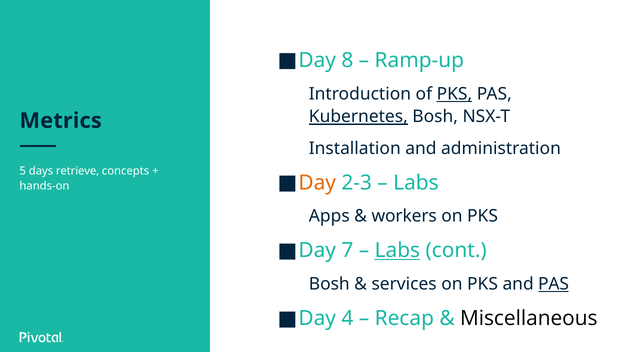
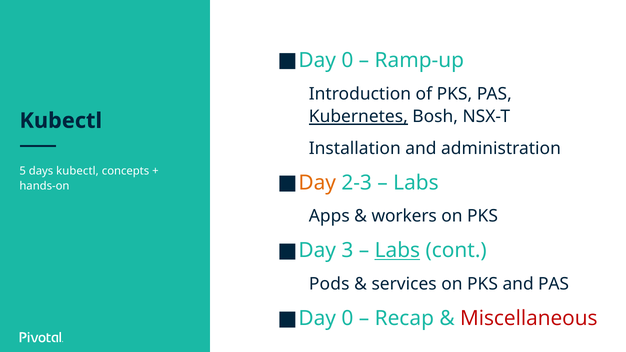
8: 8 -> 0 (347, 60)
PKS underline: present -> none (454, 94)
Metrics: Metrics -> Kubectl (61, 121)
days retrieve: retrieve -> kubectl (77, 171)
7: 7 -> 3 (347, 251)
Bosh: Bosh -> Pods (329, 284)
PAS underline: present -> none (554, 284)
4: 4 -> 0 (347, 319)
Miscellaneous colour: black -> red (529, 319)
